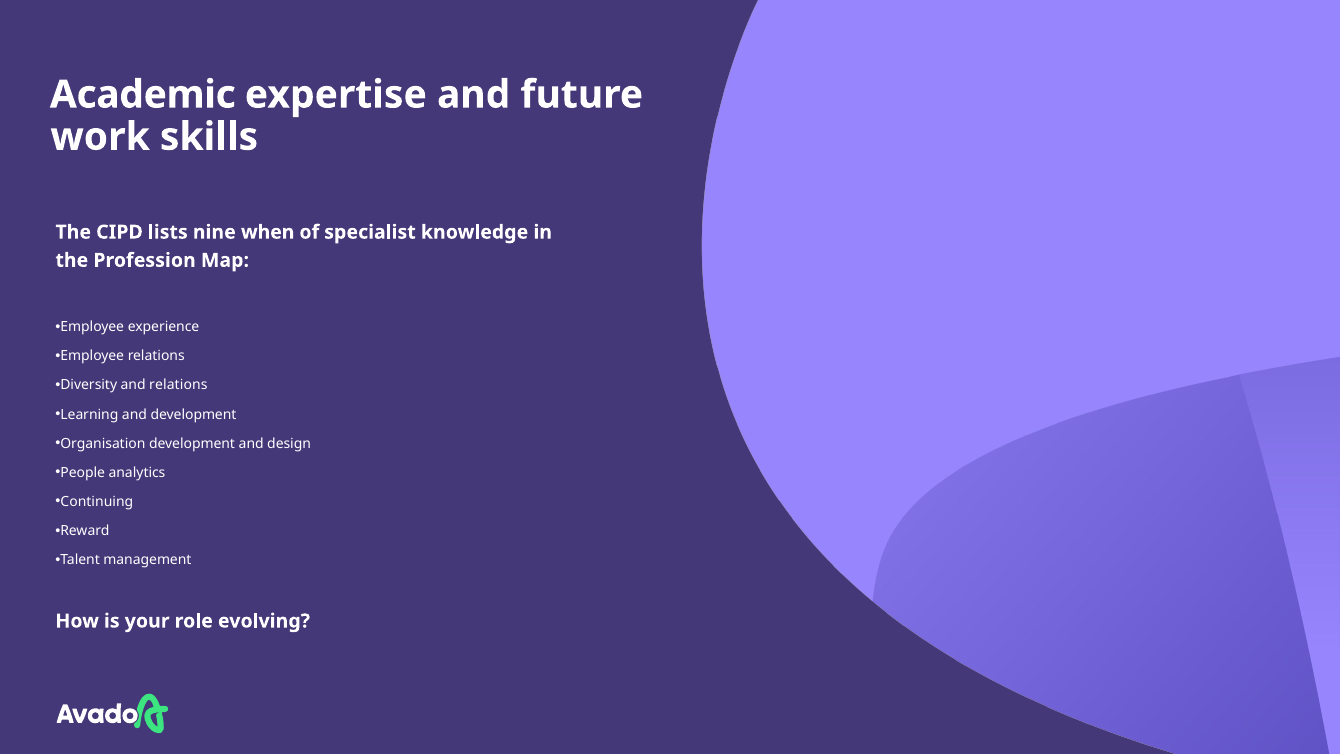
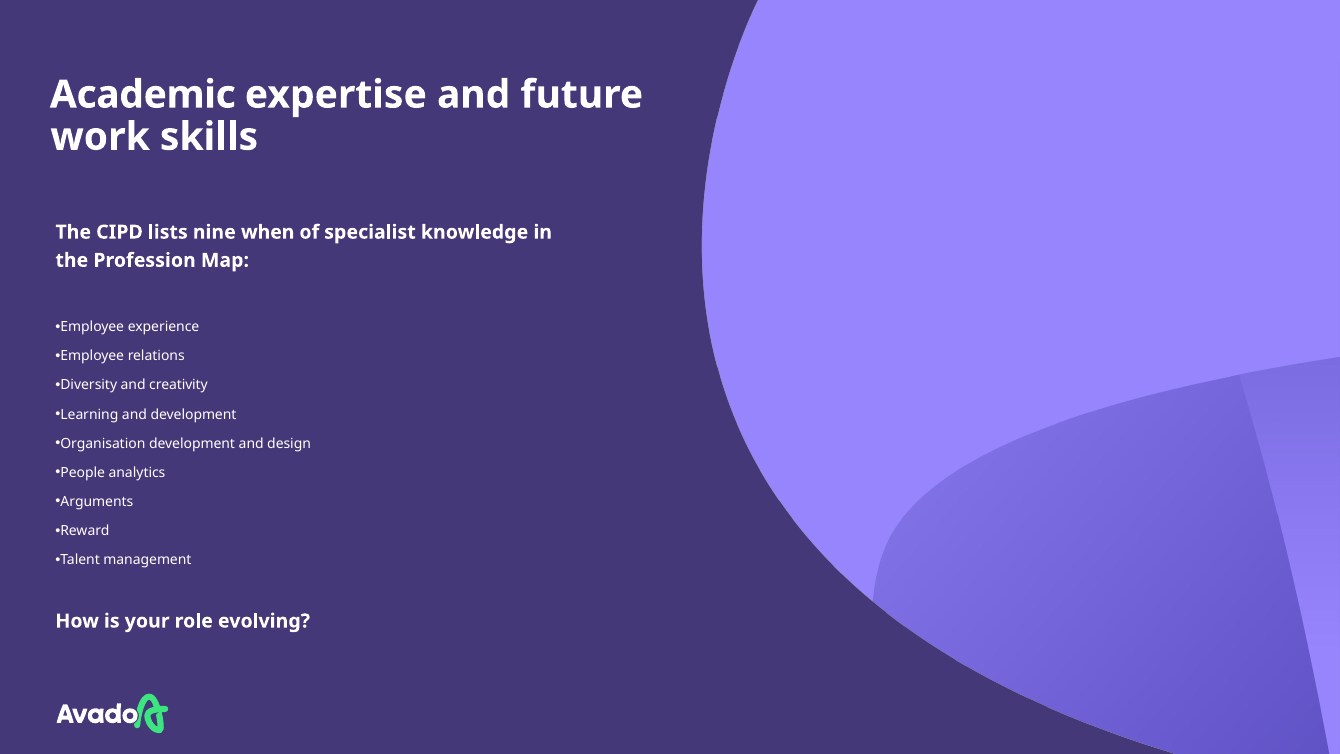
and relations: relations -> creativity (178, 385)
Continuing: Continuing -> Arguments (97, 502)
